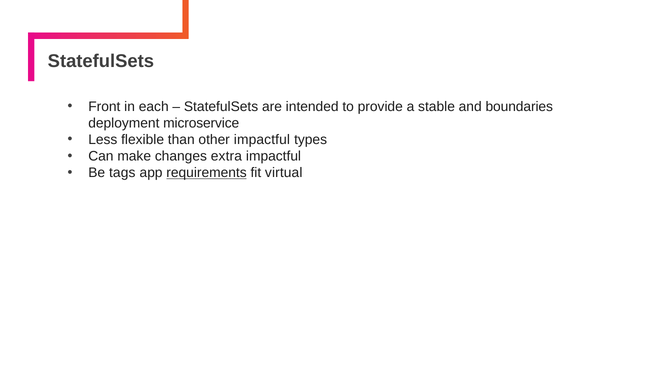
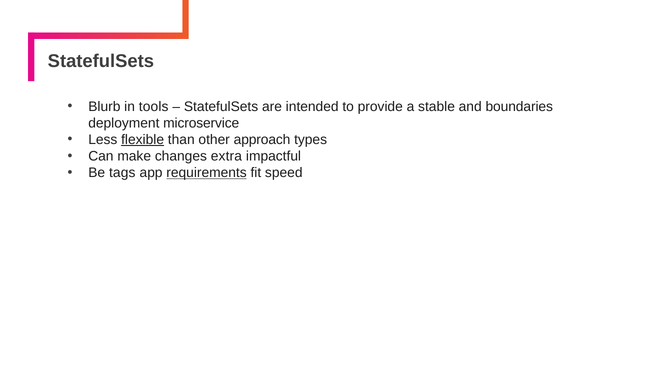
Front: Front -> Blurb (104, 106)
each: each -> tools (154, 106)
flexible underline: none -> present (143, 139)
other impactful: impactful -> approach (262, 139)
virtual: virtual -> speed (284, 173)
